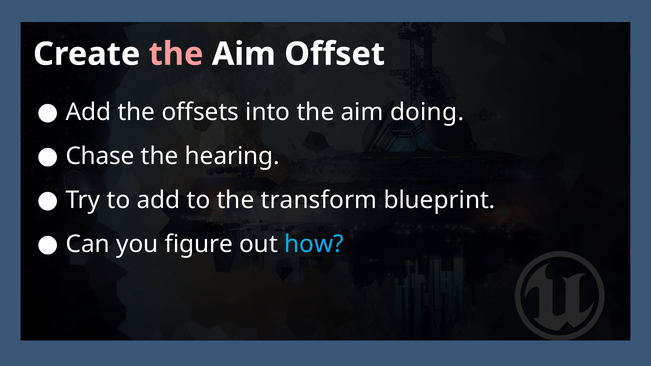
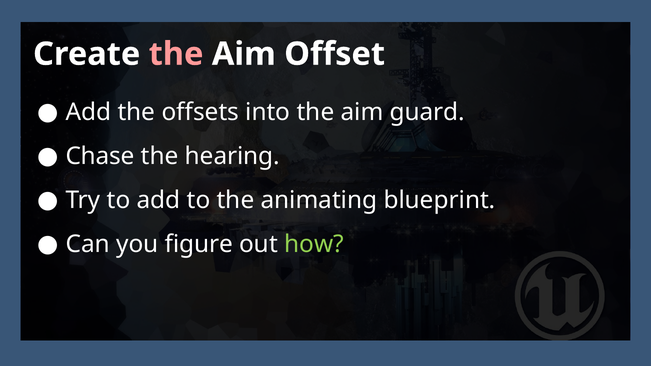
doing: doing -> guard (427, 112)
transform: transform -> animating (319, 200)
how colour: light blue -> light green (314, 244)
